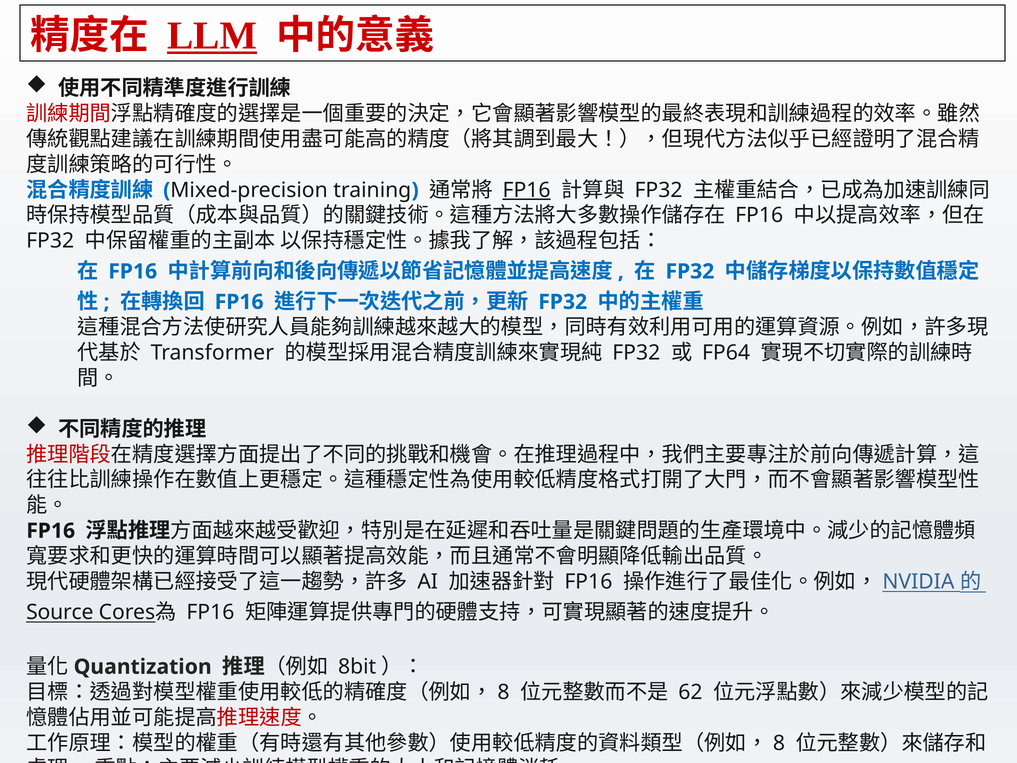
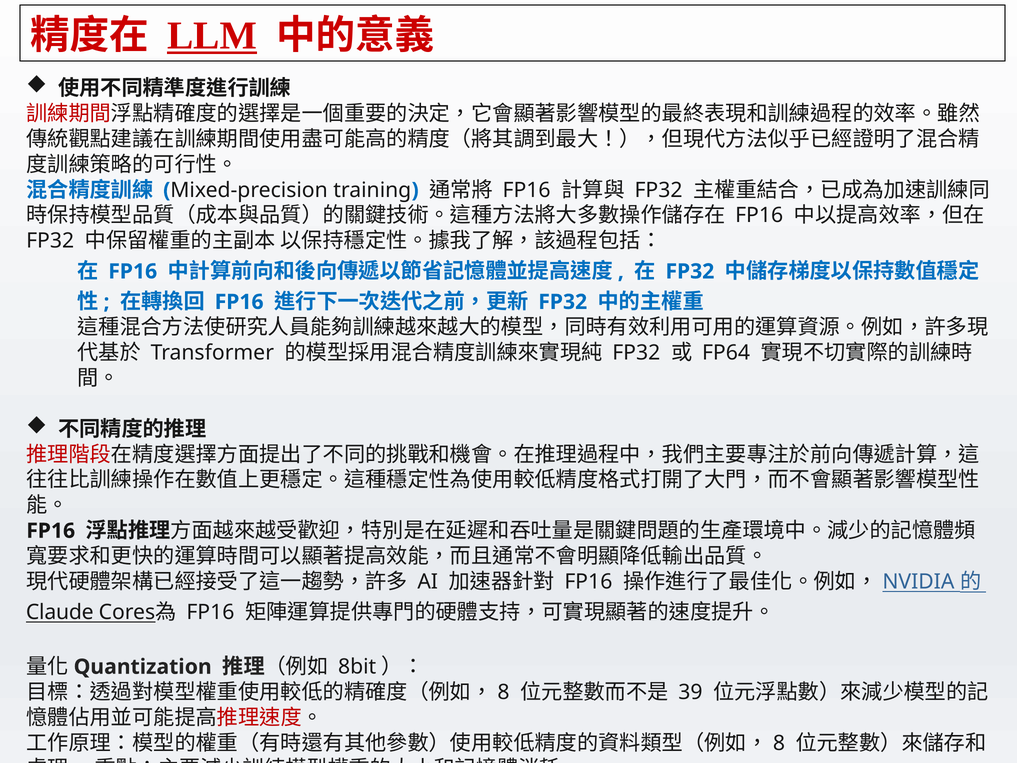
FP16 underline: present -> none (527, 190)
Source: Source -> Claude (60, 612)
62: 62 -> 39 (690, 692)
